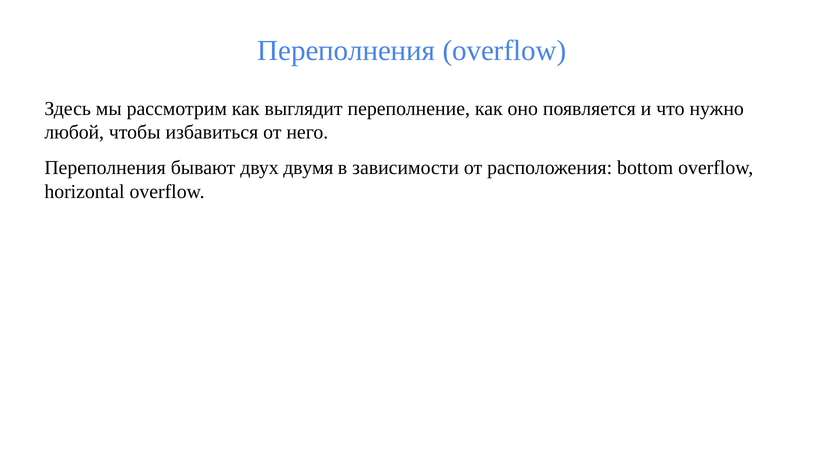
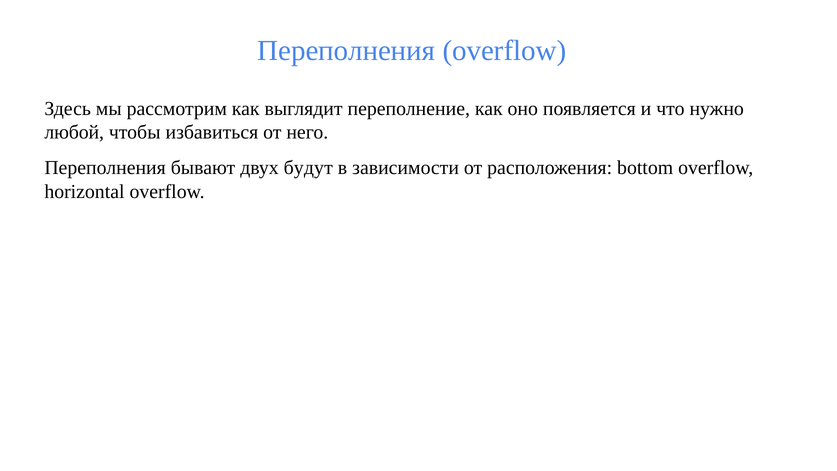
двумя: двумя -> будут (308, 168)
